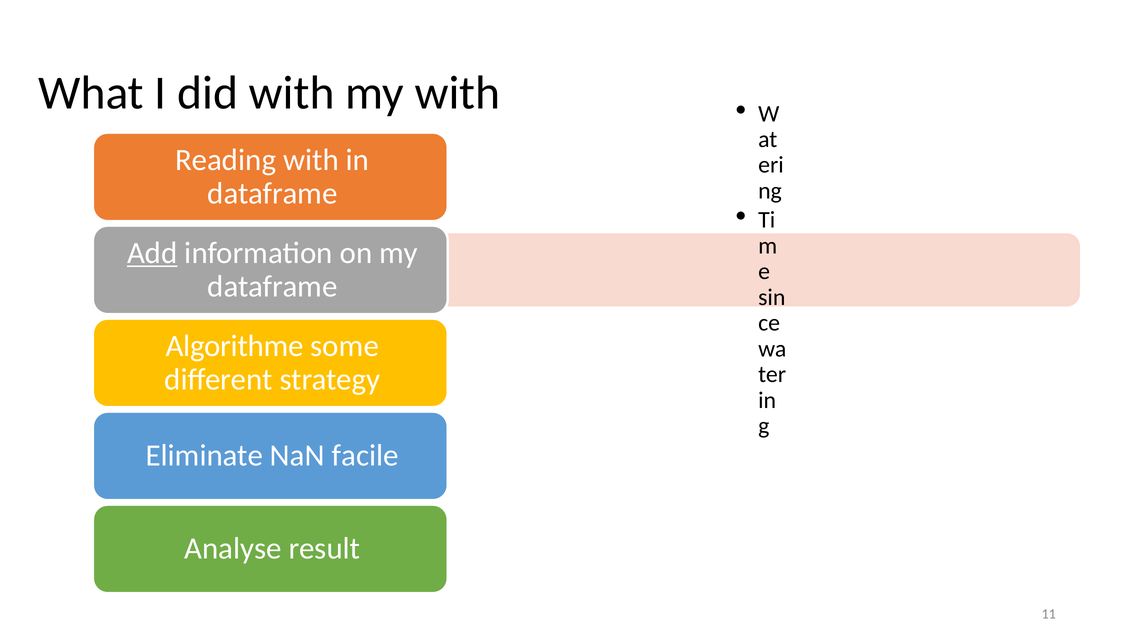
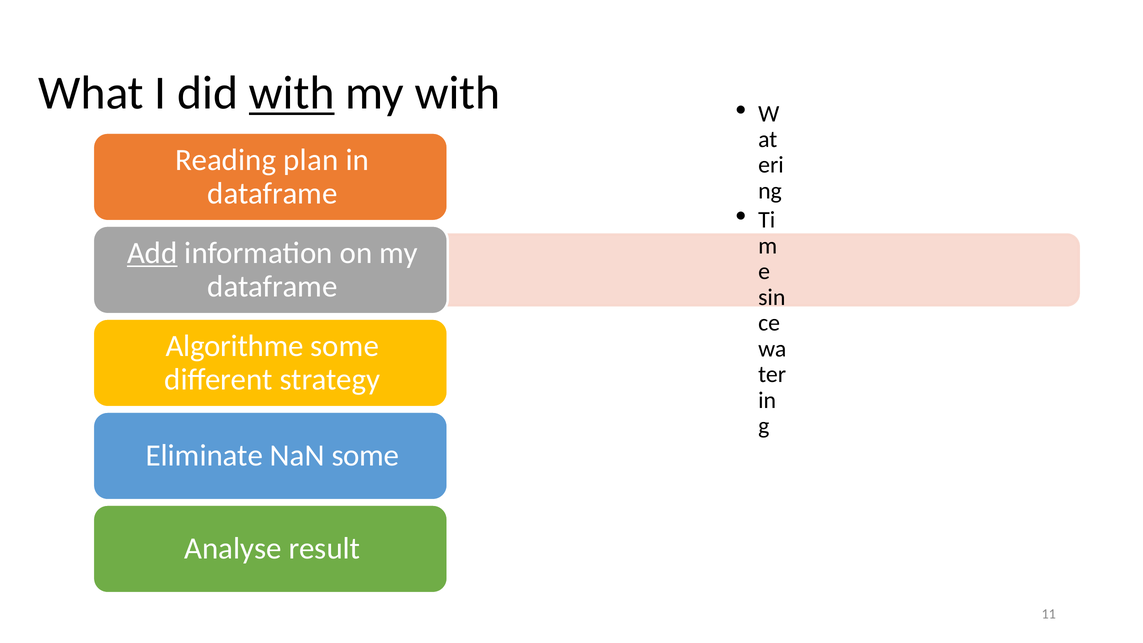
with underline: none -> present (292, 93)
Reading with: with -> plan (311, 160)
NaN facile: facile -> some (365, 456)
